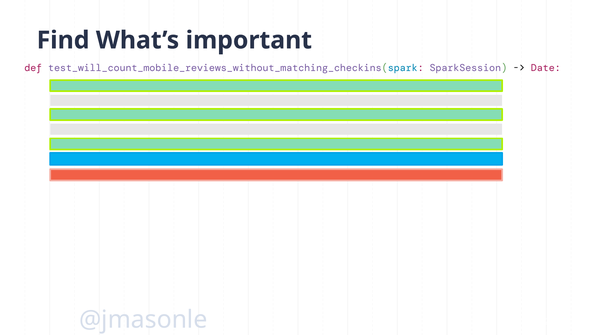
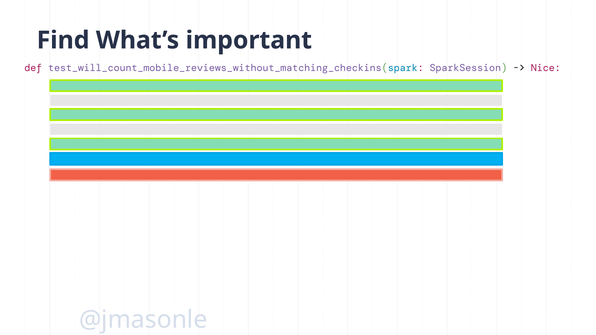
Date: Date -> Nice (546, 68)
